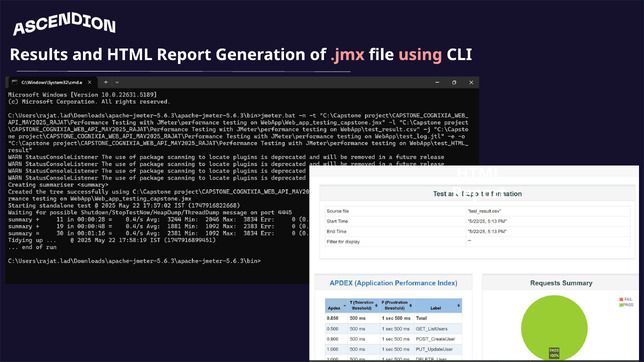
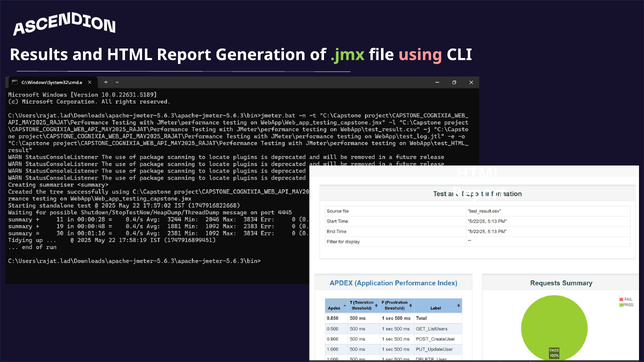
.jmx colour: pink -> light green (347, 55)
